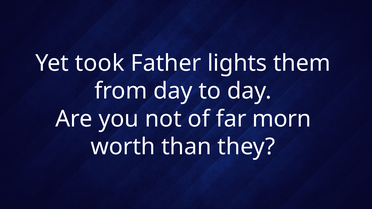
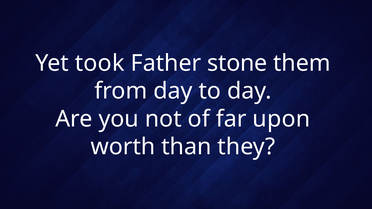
lights: lights -> stone (237, 63)
morn: morn -> upon (281, 119)
